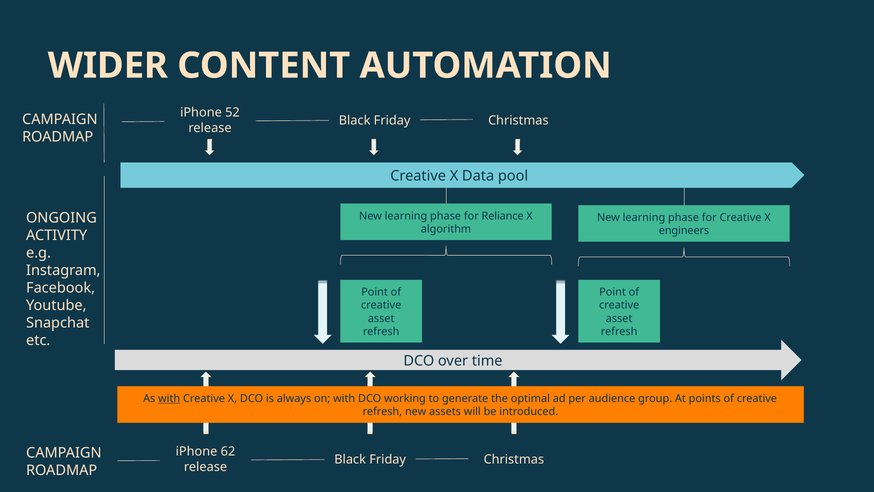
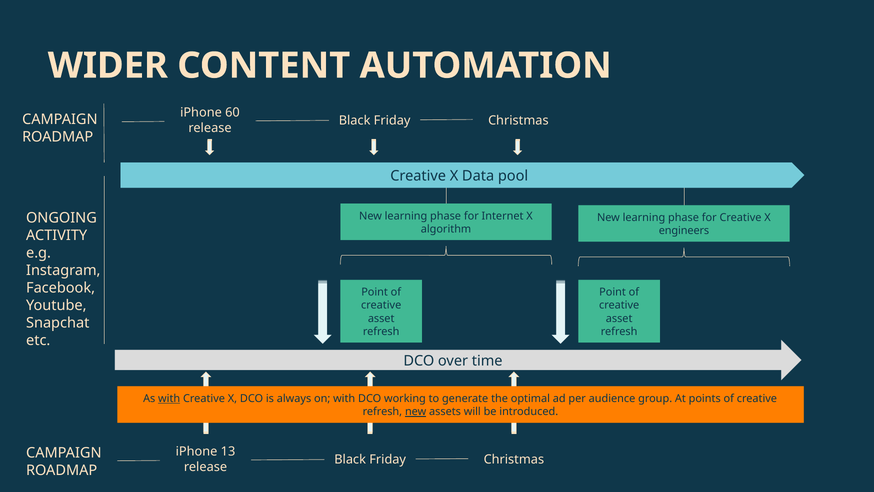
52: 52 -> 60 (232, 113)
Reliance: Reliance -> Internet (503, 216)
new underline: none -> present (416, 412)
62: 62 -> 13 (228, 451)
